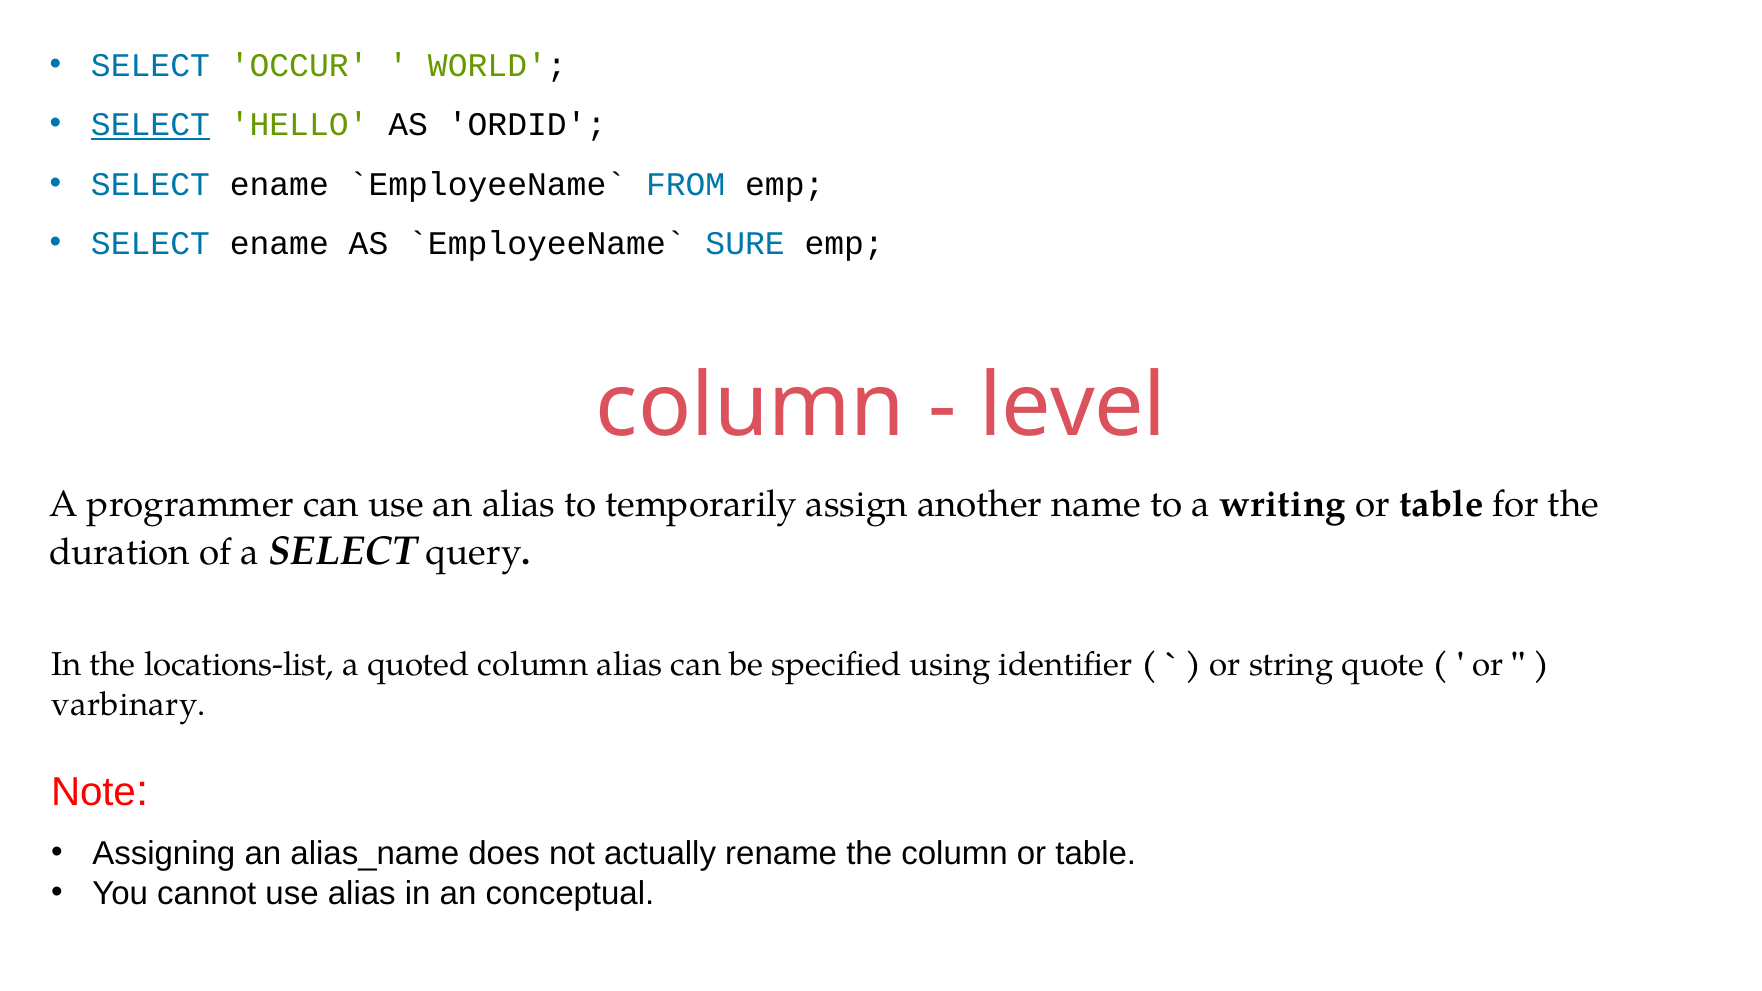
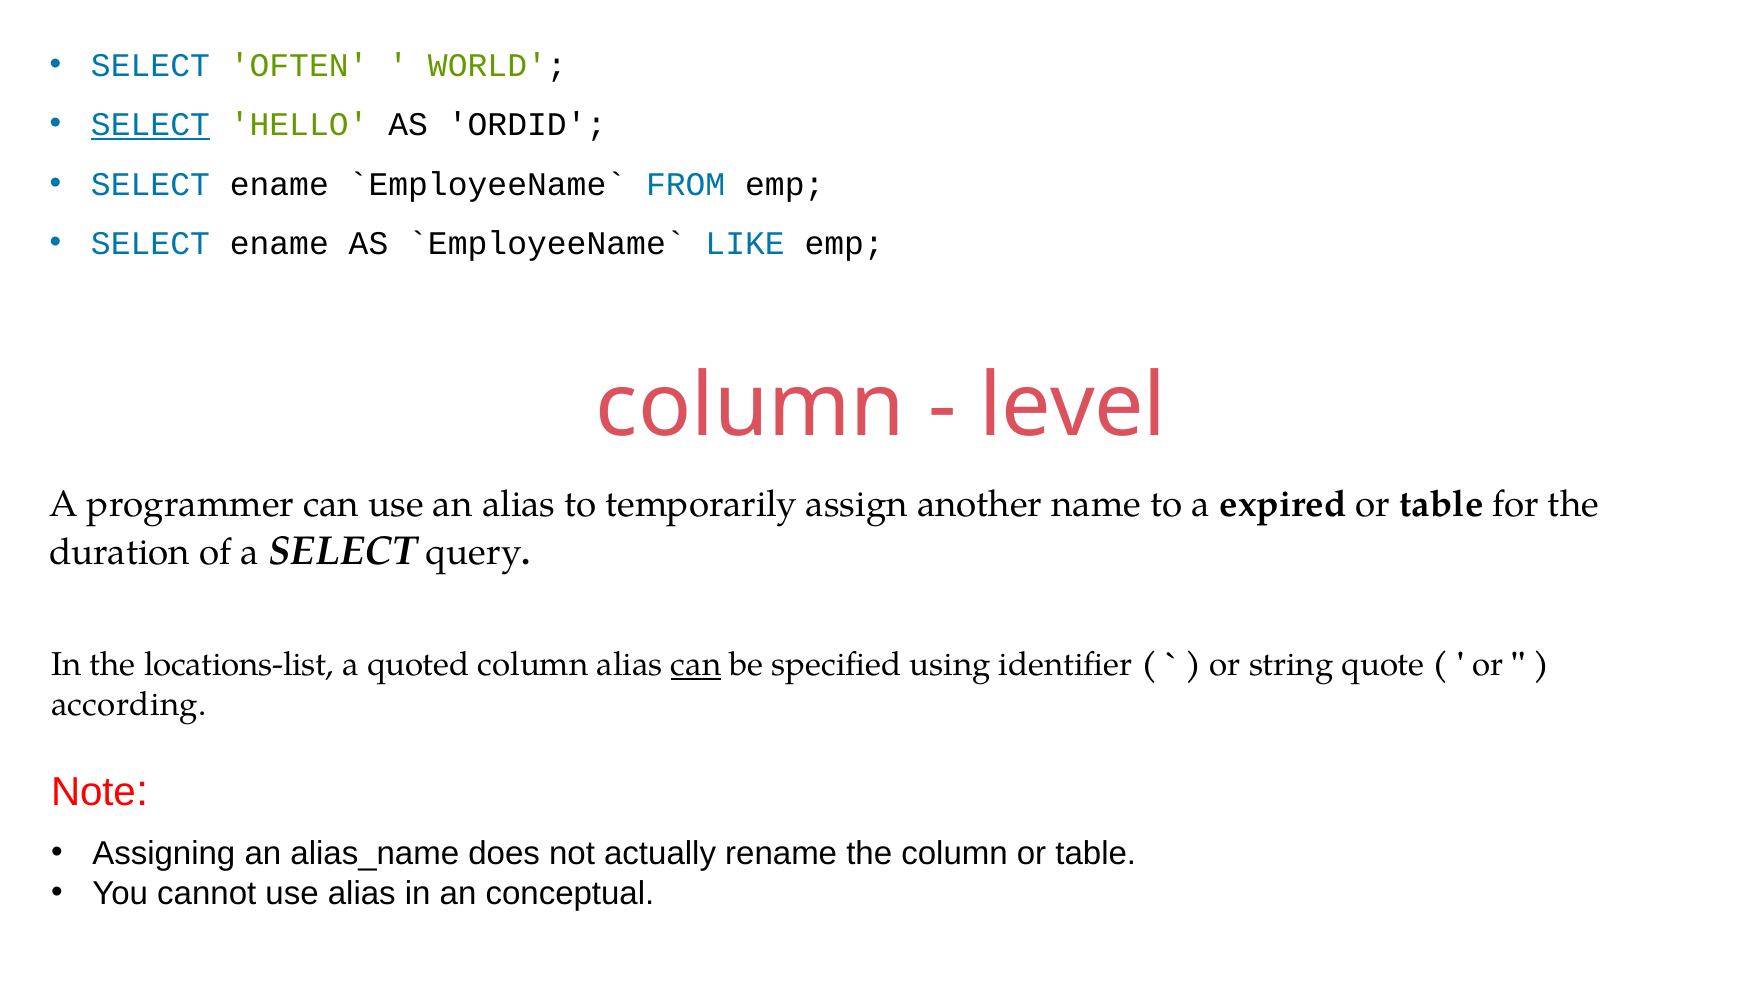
OCCUR: OCCUR -> OFTEN (299, 65)
SURE: SURE -> LIKE (745, 244)
writing: writing -> expired (1283, 505)
can underline: none -> present (696, 665)
varbinary: varbinary -> according (129, 704)
